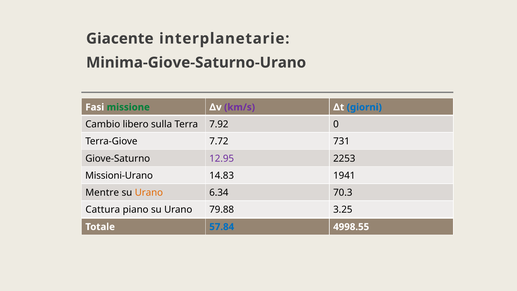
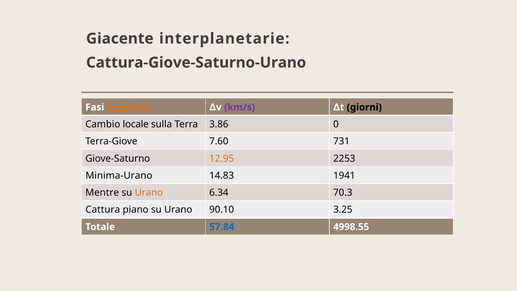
Minima-Giove-Saturno-Urano: Minima-Giove-Saturno-Urano -> Cattura-Giove-Saturno-Urano (196, 63)
missione colour: green -> orange (128, 107)
giorni colour: blue -> black (364, 107)
libero: libero -> locale (136, 124)
7.92: 7.92 -> 3.86 (219, 124)
7.72: 7.72 -> 7.60 (219, 141)
12.95 colour: purple -> orange (222, 158)
Missioni-Urano: Missioni-Urano -> Minima-Urano (119, 175)
79.88: 79.88 -> 90.10 (222, 210)
